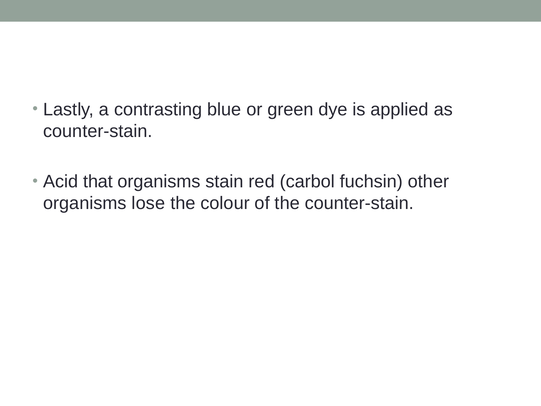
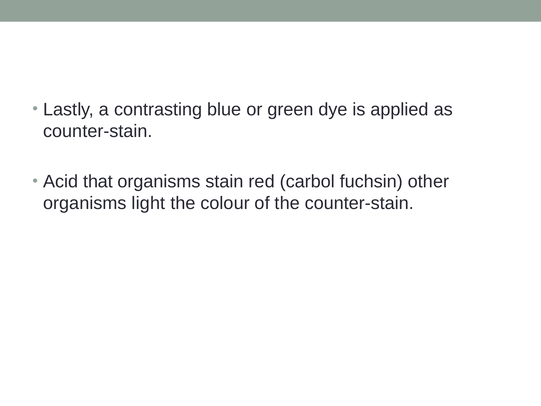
lose: lose -> light (148, 203)
